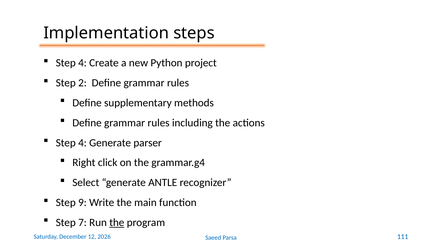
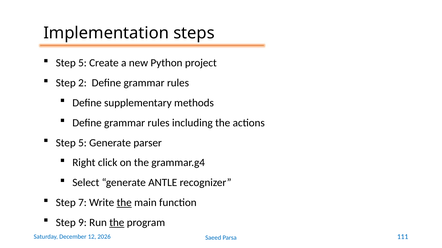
4: 4 -> 5 (82, 63)
4: 4 -> 5 (82, 143)
9: 9 -> 7 (82, 203)
the underline: none -> present (124, 203)
7: 7 -> 9 (82, 223)
